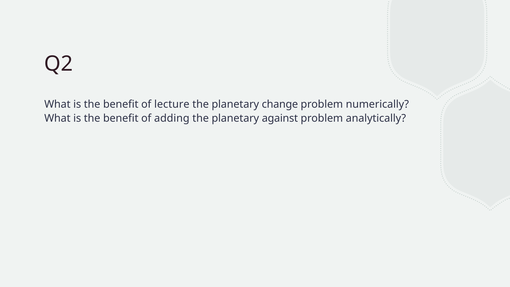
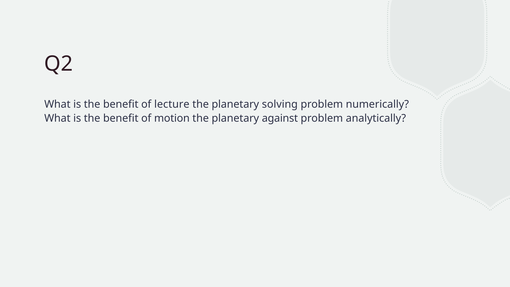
change: change -> solving (280, 104)
adding: adding -> motion (172, 118)
